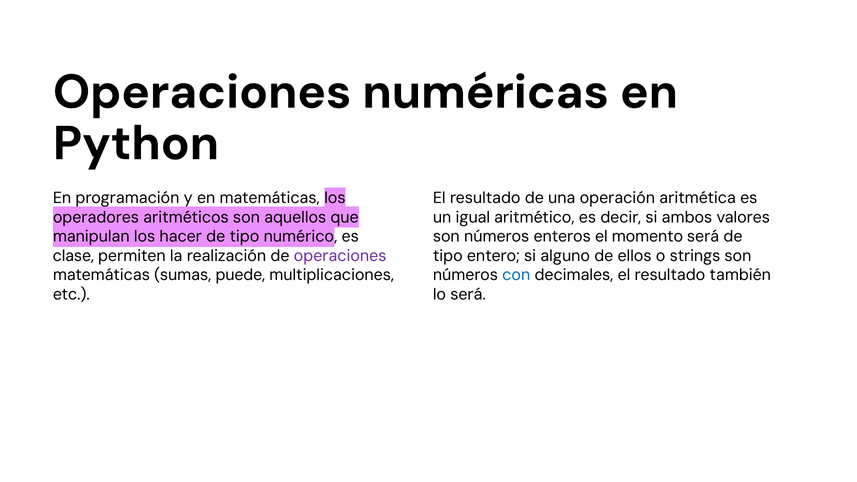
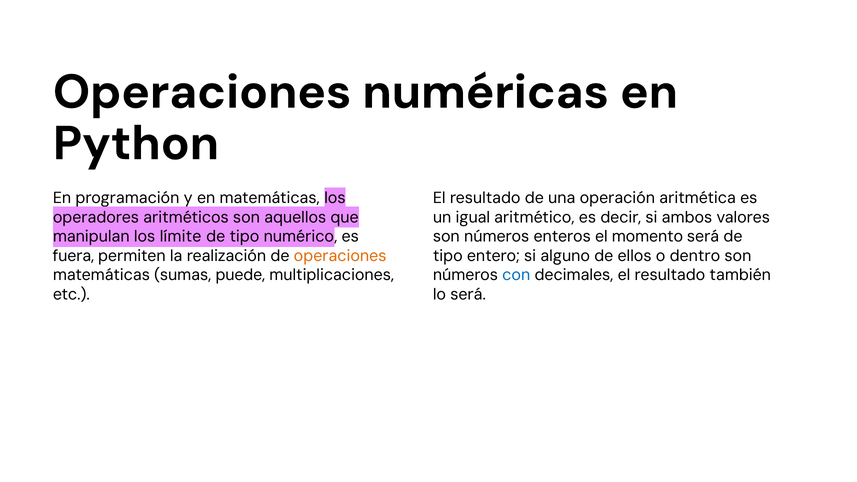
hacer: hacer -> límite (181, 237)
clase: clase -> fuera (73, 256)
operaciones colour: purple -> orange (340, 256)
strings: strings -> dentro (695, 256)
